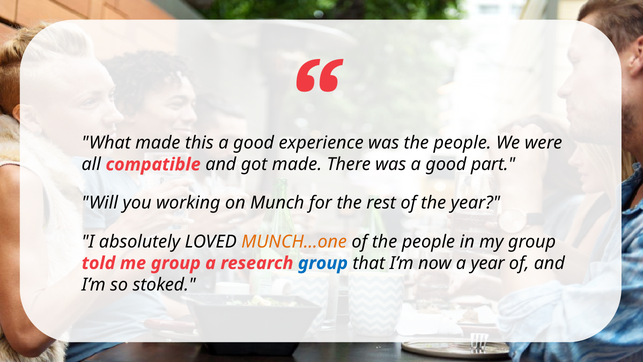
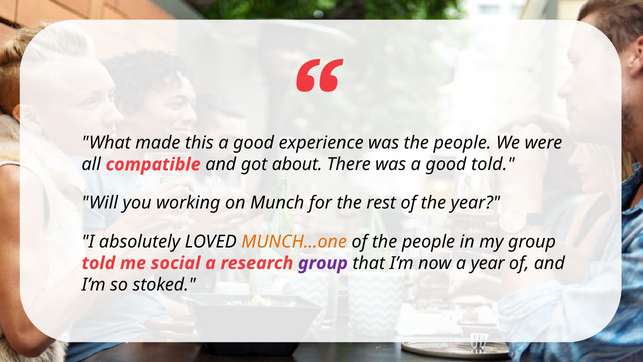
got made: made -> about (297, 164)
good part: part -> told (493, 164)
me group: group -> social (176, 263)
group colour: blue -> purple (323, 263)
